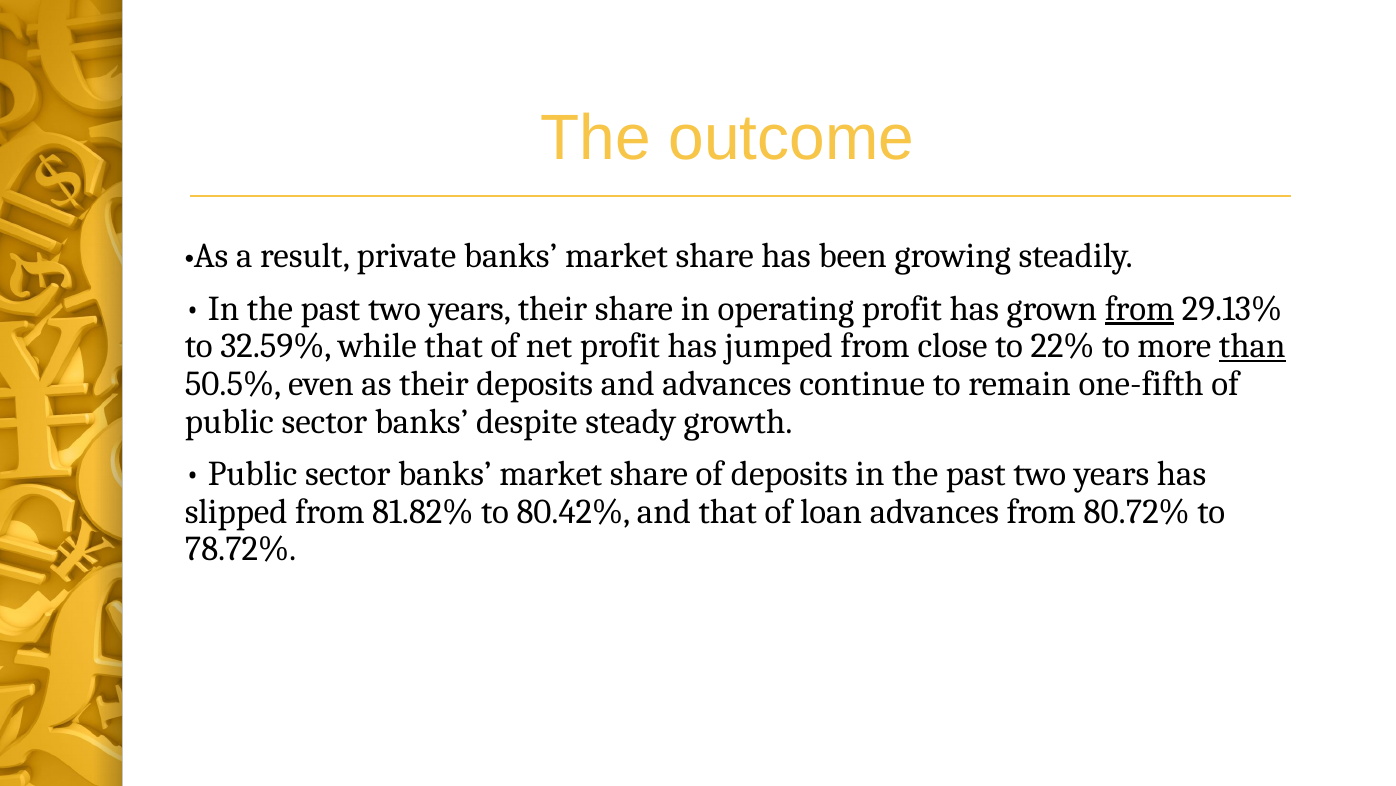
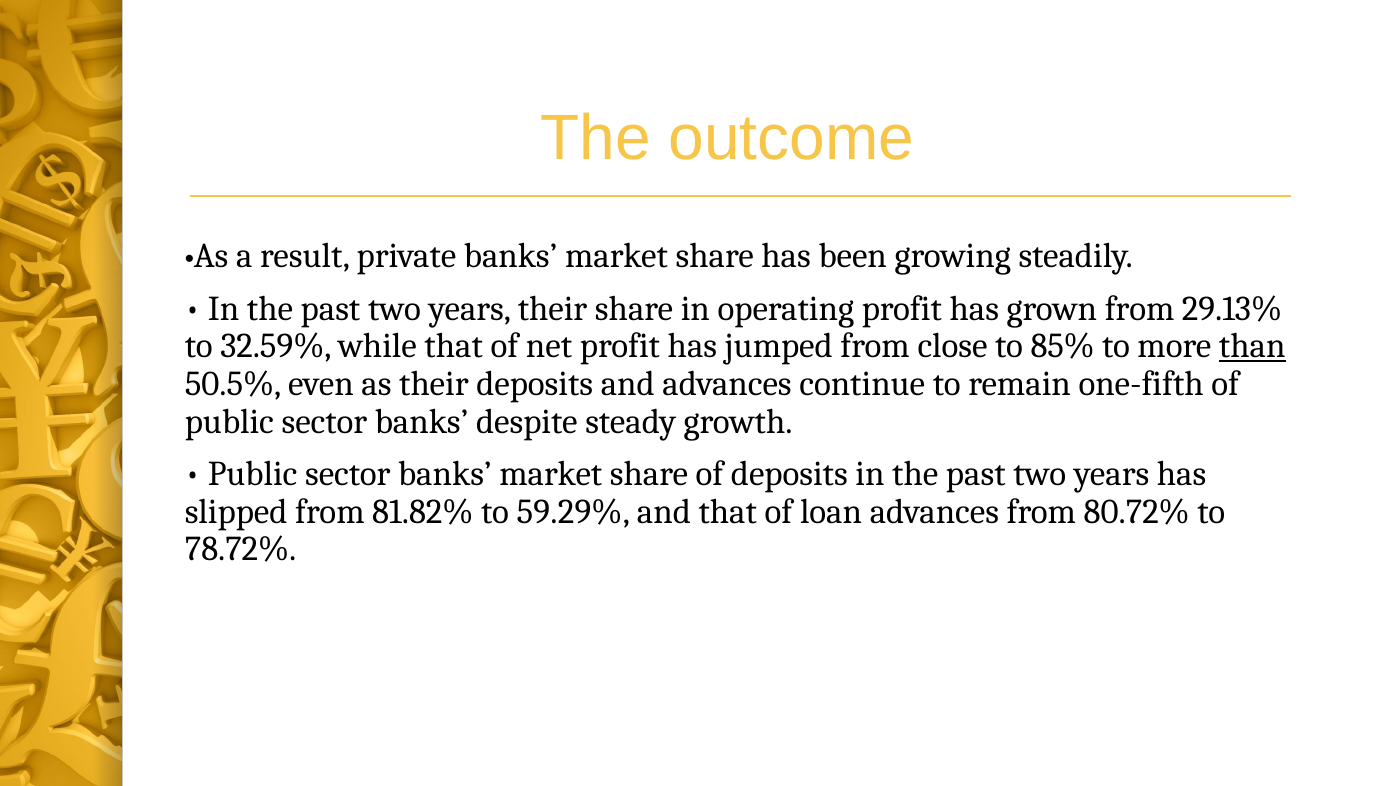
from underline: present -> none (1140, 308)
22%: 22% -> 85% (1063, 346)
80.42%: 80.42% -> 59.29% (573, 511)
